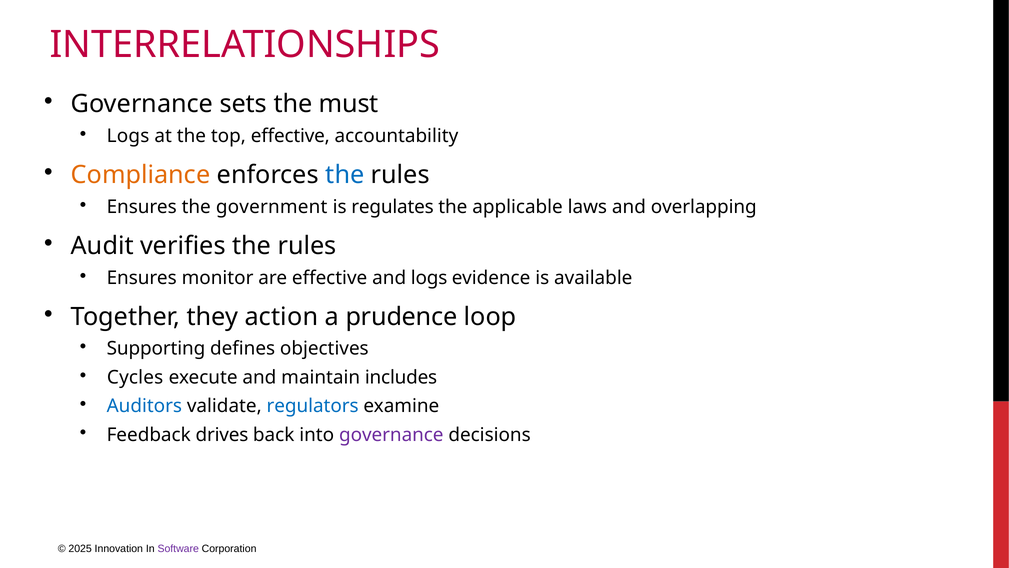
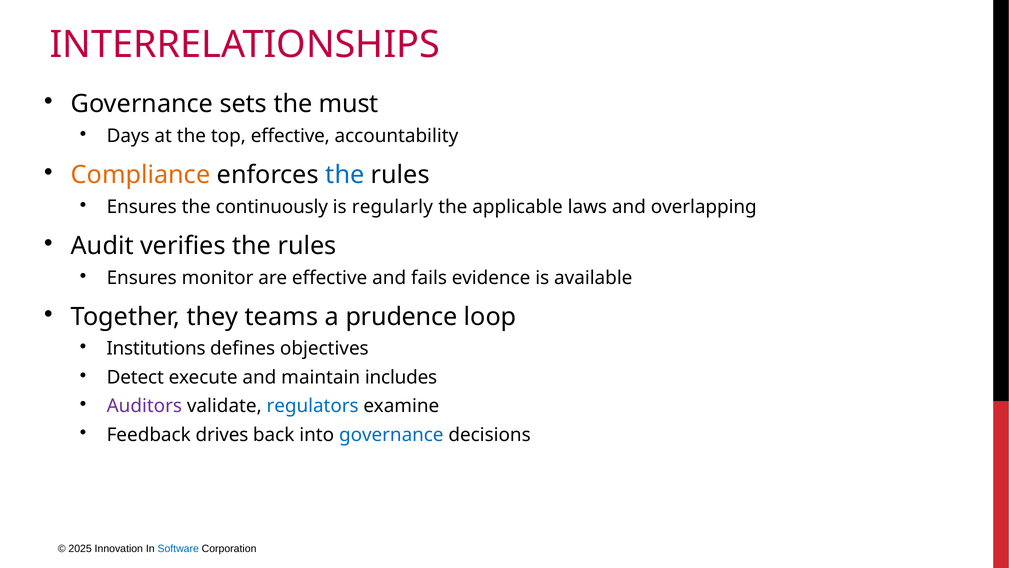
Logs: Logs -> Days (128, 136)
government: government -> continuously (272, 207)
regulates: regulates -> regularly (392, 207)
and logs: logs -> fails (429, 278)
action: action -> teams (281, 316)
Supporting: Supporting -> Institutions (156, 348)
Cycles: Cycles -> Detect (135, 377)
Auditors colour: blue -> purple (144, 406)
governance colour: purple -> blue (391, 434)
Software colour: purple -> blue (178, 548)
